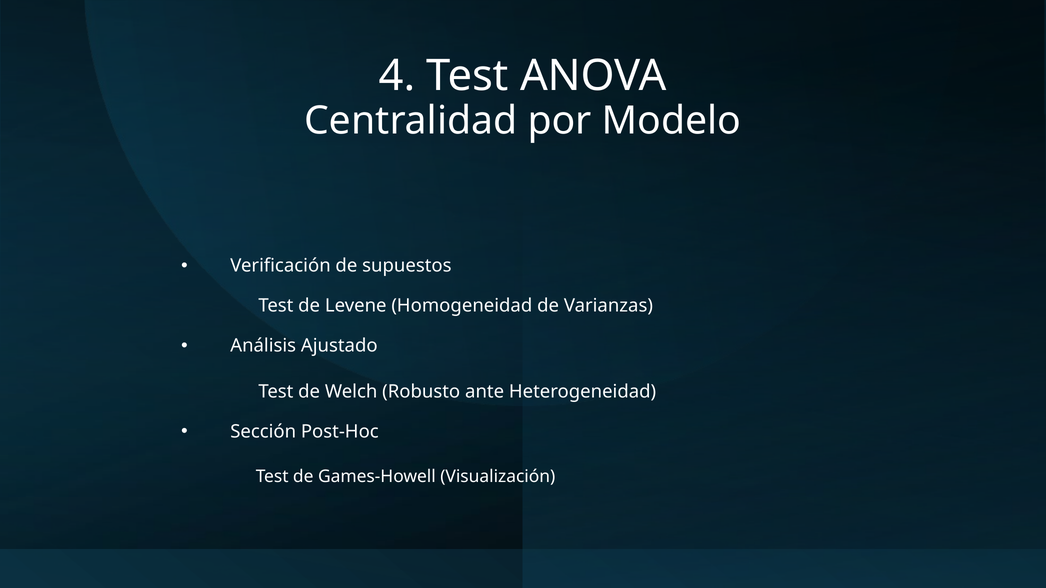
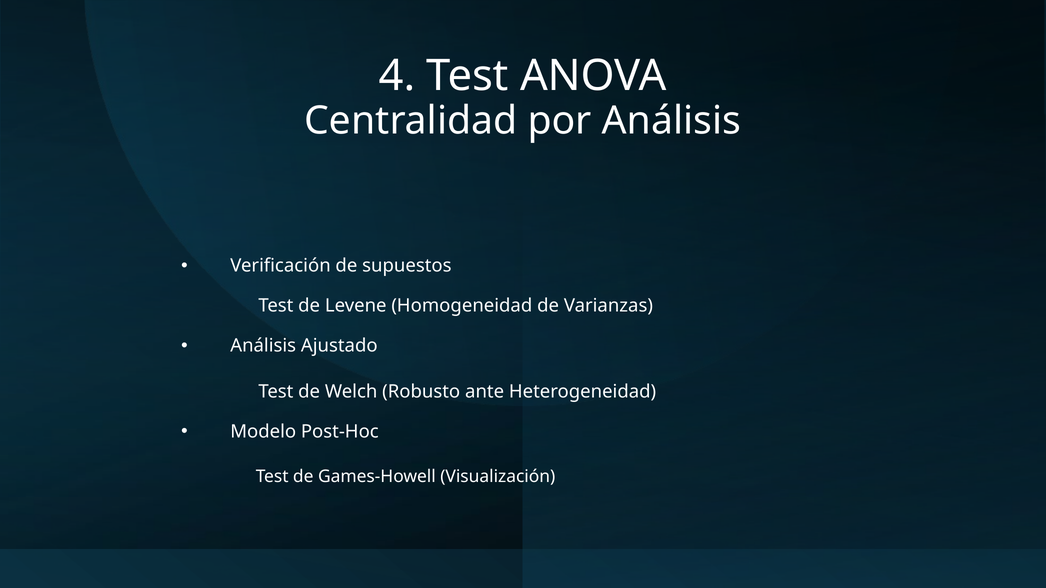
por Modelo: Modelo -> Análisis (671, 121)
Sección: Sección -> Modelo (263, 432)
